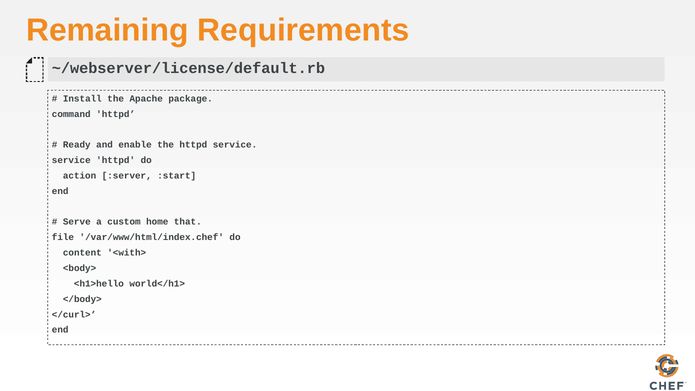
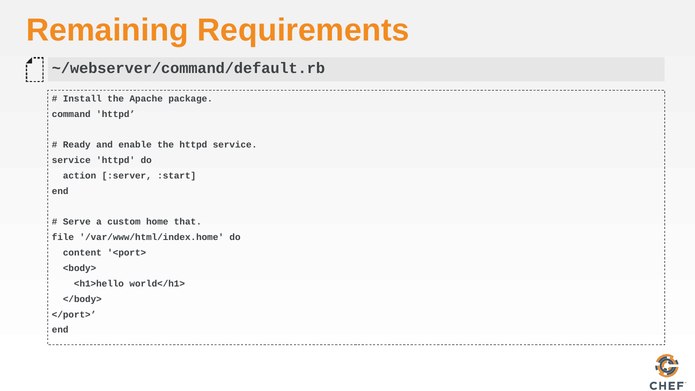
~/webserver/license/default.rb: ~/webserver/license/default.rb -> ~/webserver/command/default.rb (188, 68)
/var/www/html/index.chef: /var/www/html/index.chef -> /var/www/html/index.home (152, 237)
<with>: <with> -> <port> (127, 253)
</curl>: </curl> -> </port> (74, 314)
